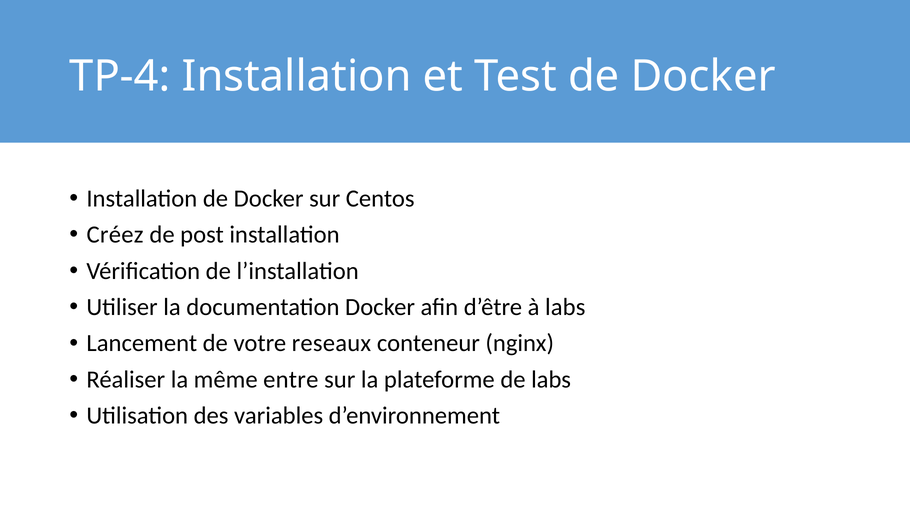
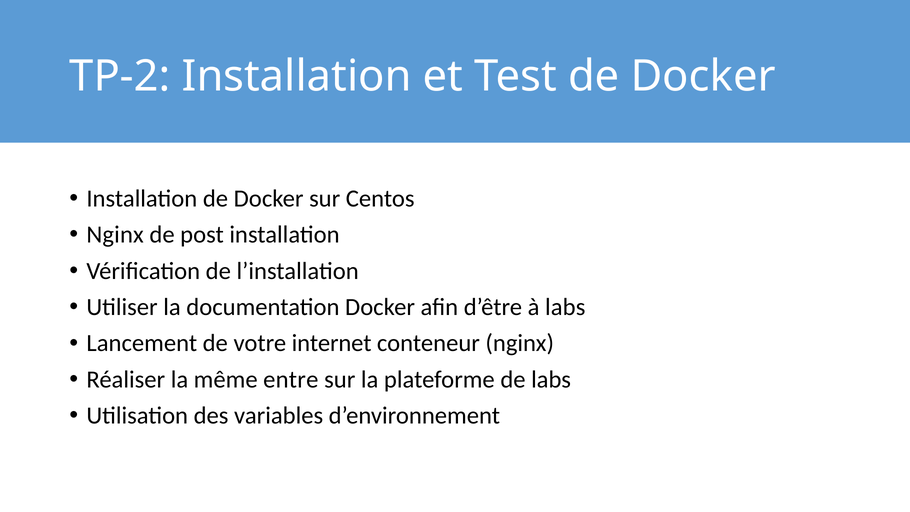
TP-4: TP-4 -> TP-2 (120, 76)
Créez: Créez -> Nginx (115, 235)
reseaux: reseaux -> internet (332, 343)
